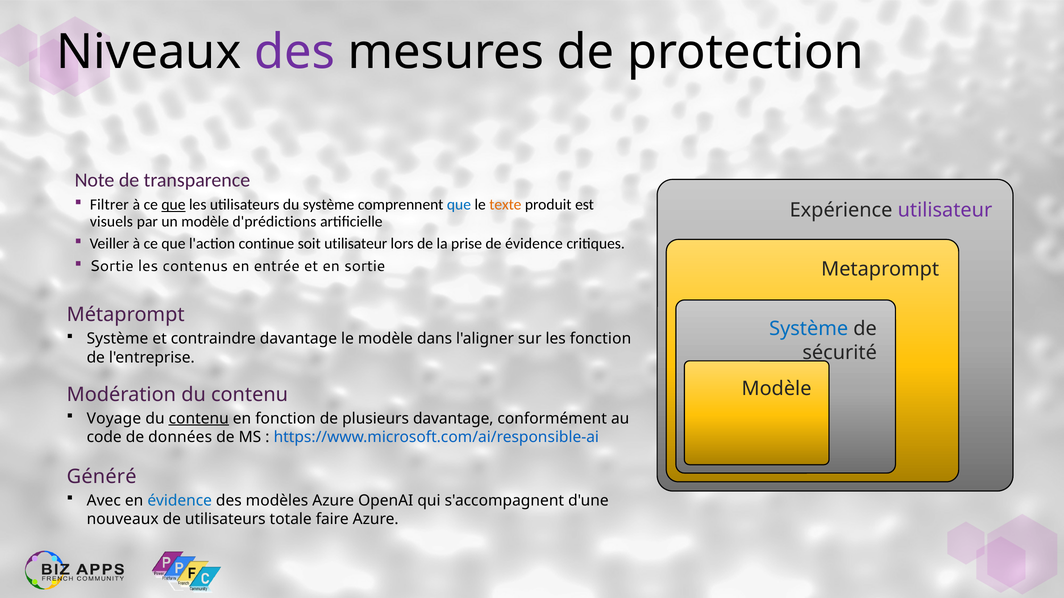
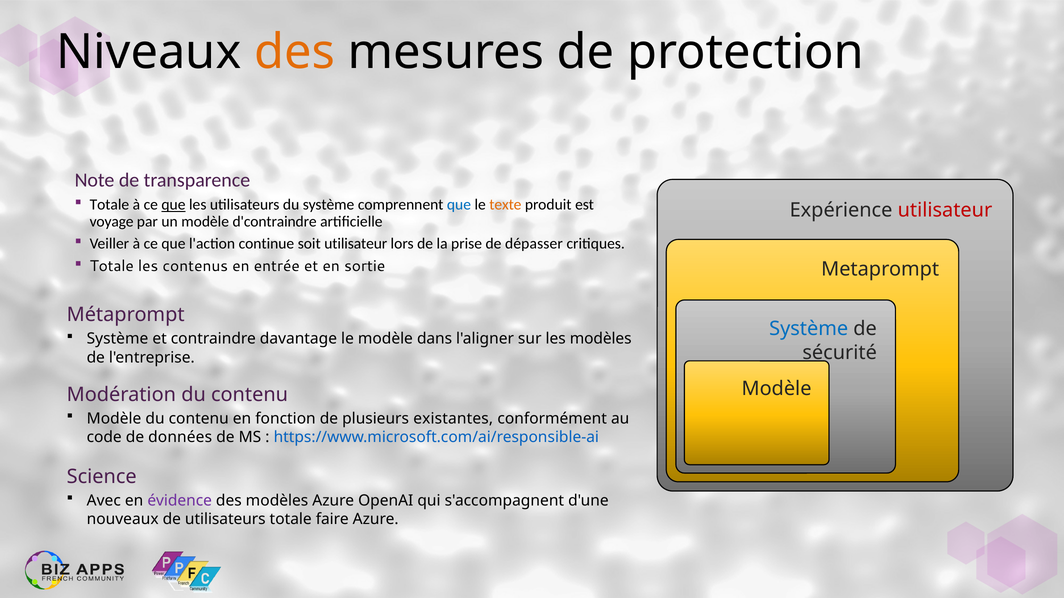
des colour: purple -> orange (295, 52)
Filtrer: Filtrer -> Totale (109, 205)
utilisateur colour: purple -> red (945, 210)
visuels: visuels -> voyage (112, 222)
d'prédictions: d'prédictions -> d'contraindre (275, 222)
de évidence: évidence -> dépasser (534, 244)
Sortie: Sortie -> Totale (112, 266)
les fonction: fonction -> modèles (601, 339)
Voyage: Voyage -> Modèle (114, 419)
contenu underline: present -> none (199, 419)
plusieurs davantage: davantage -> existantes (453, 419)
Généré: Généré -> Science (102, 477)
évidence colour: blue -> purple (180, 501)
